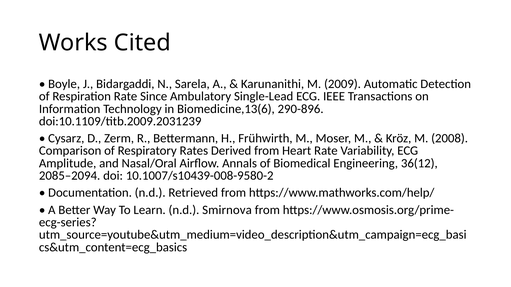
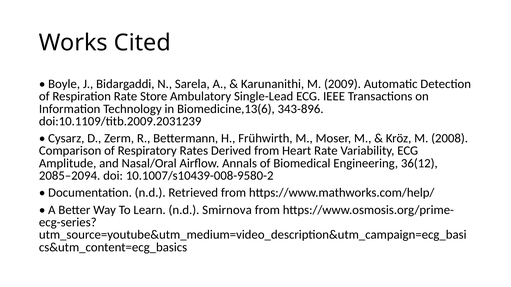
Since: Since -> Store (154, 97)
290-896: 290-896 -> 343-896 (301, 109)
